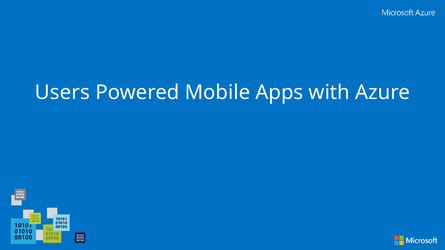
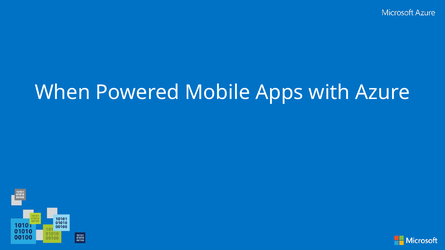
Users: Users -> When (62, 93)
